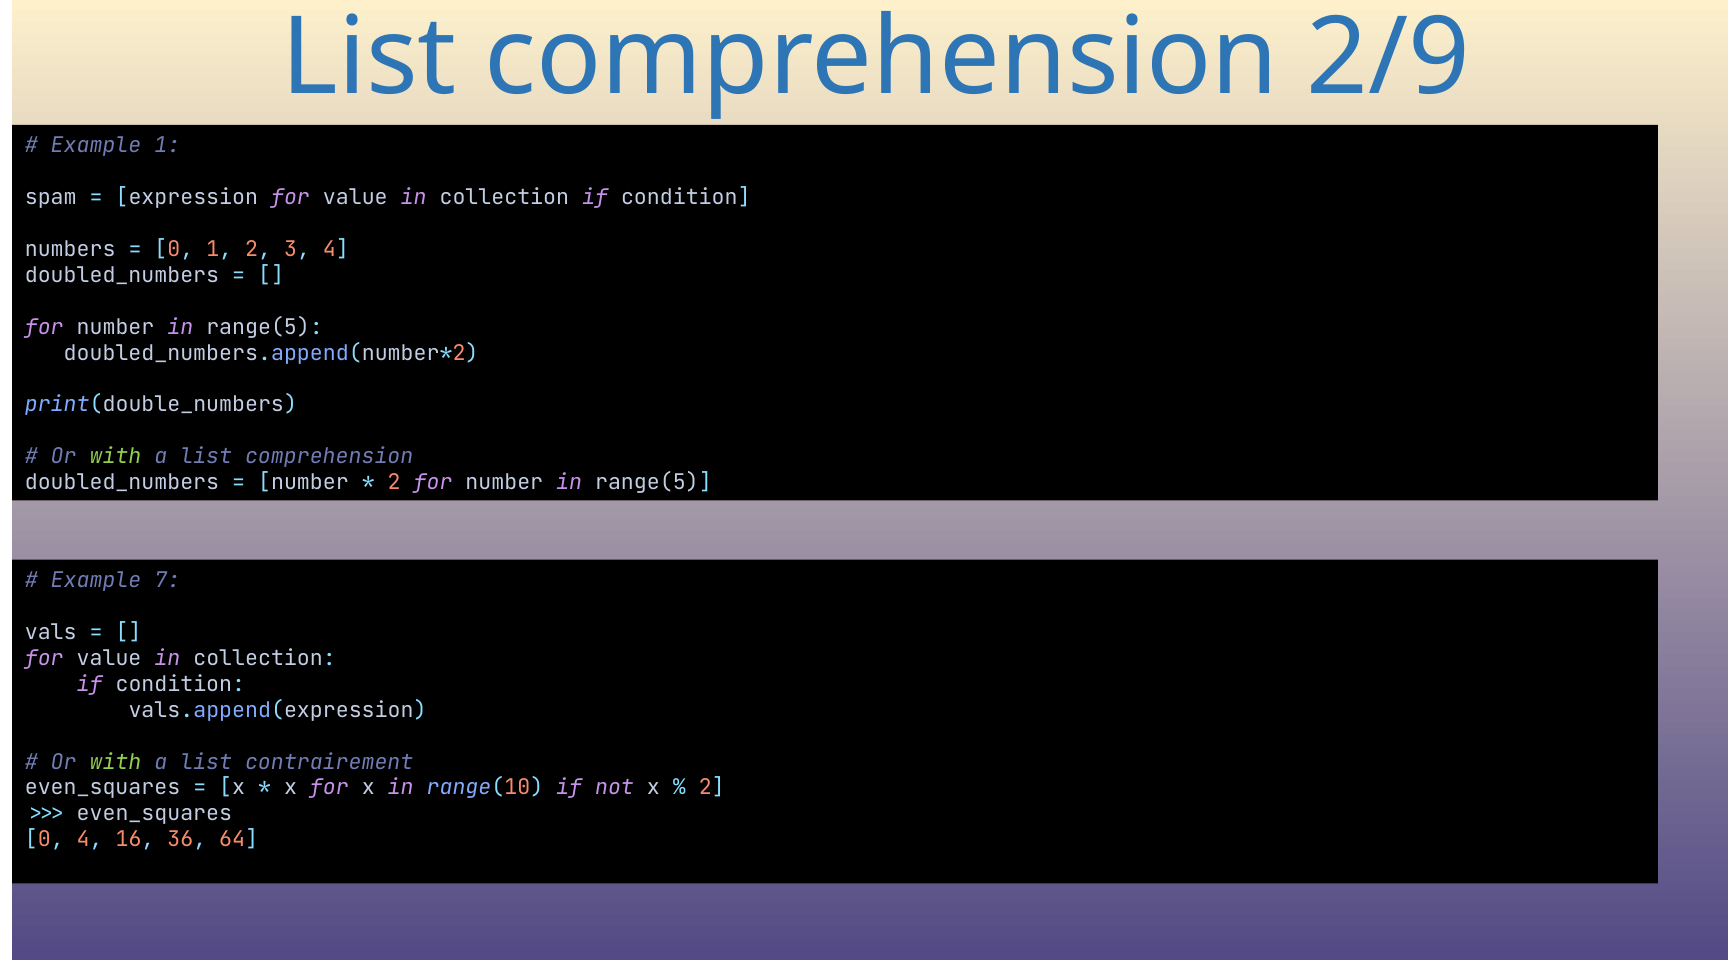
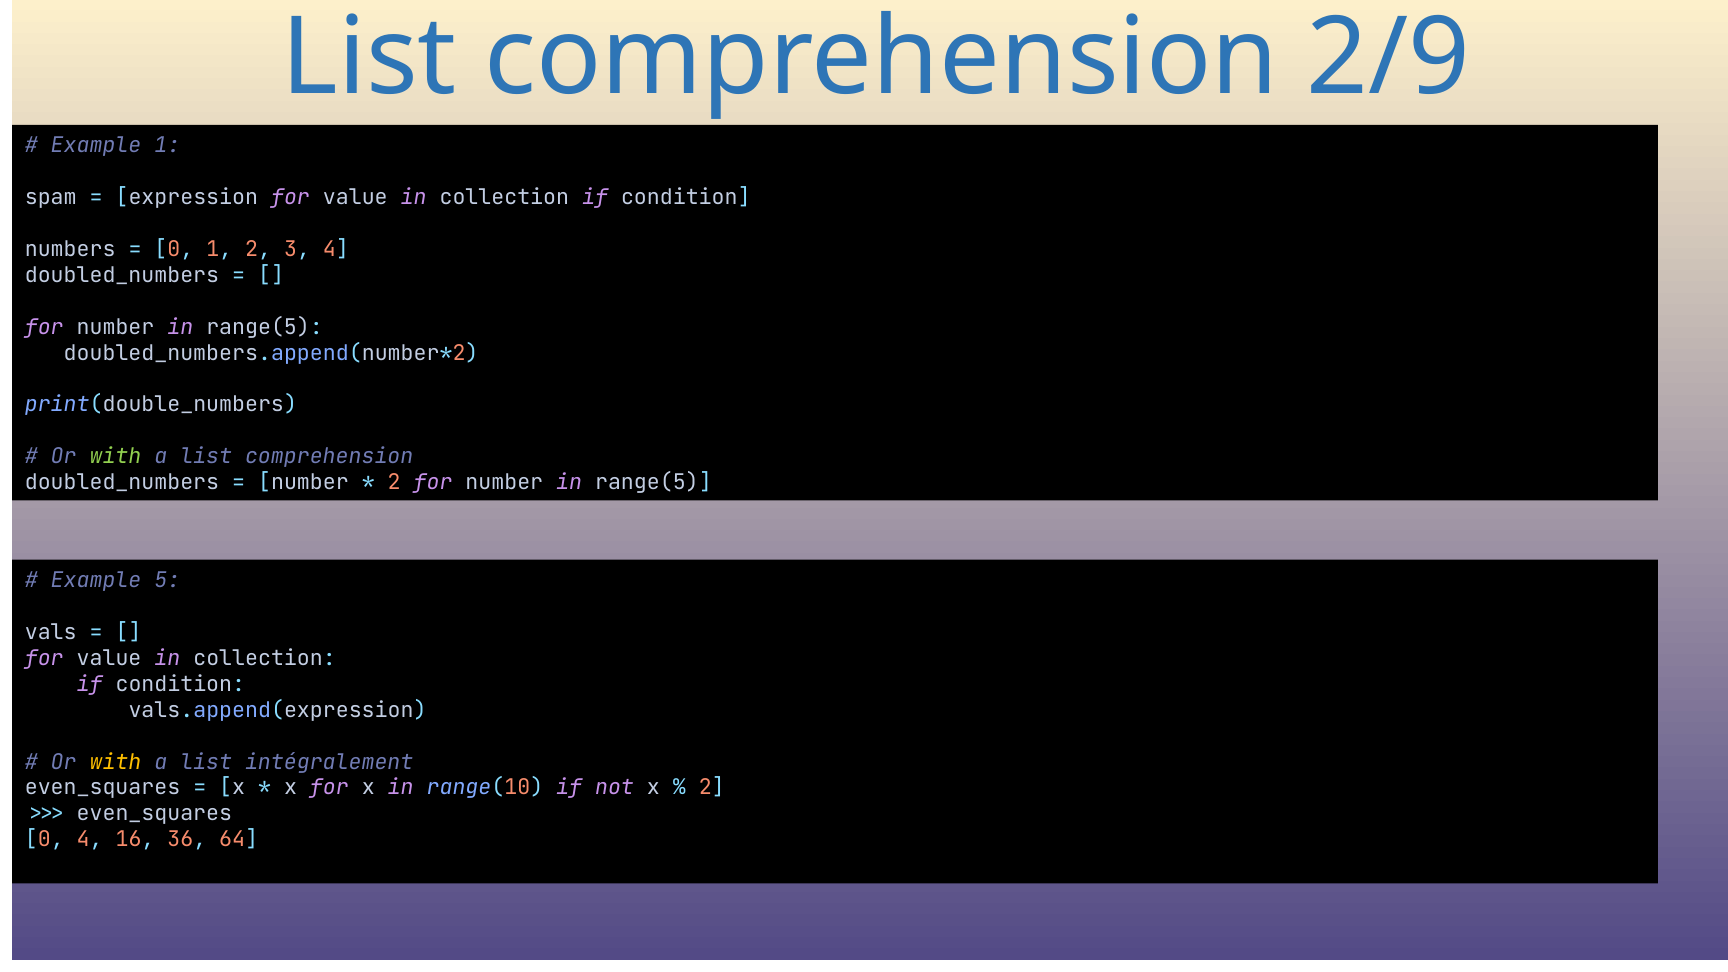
7: 7 -> 5 (167, 580)
with colour: light green -> yellow (115, 762)
contrairement: contrairement -> intégralement (329, 762)
